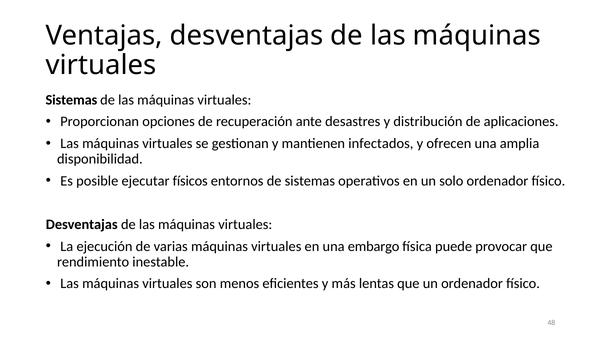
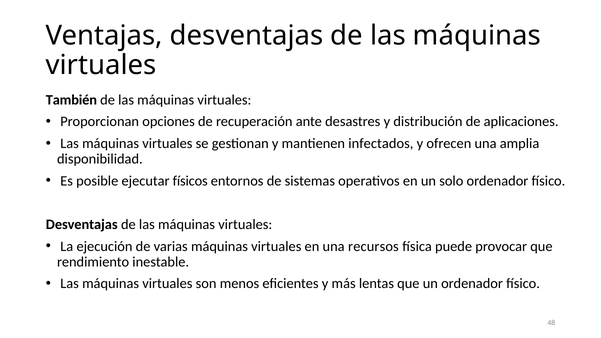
Sistemas: Sistemas -> También (71, 100)
embargo: embargo -> recursos (373, 246)
